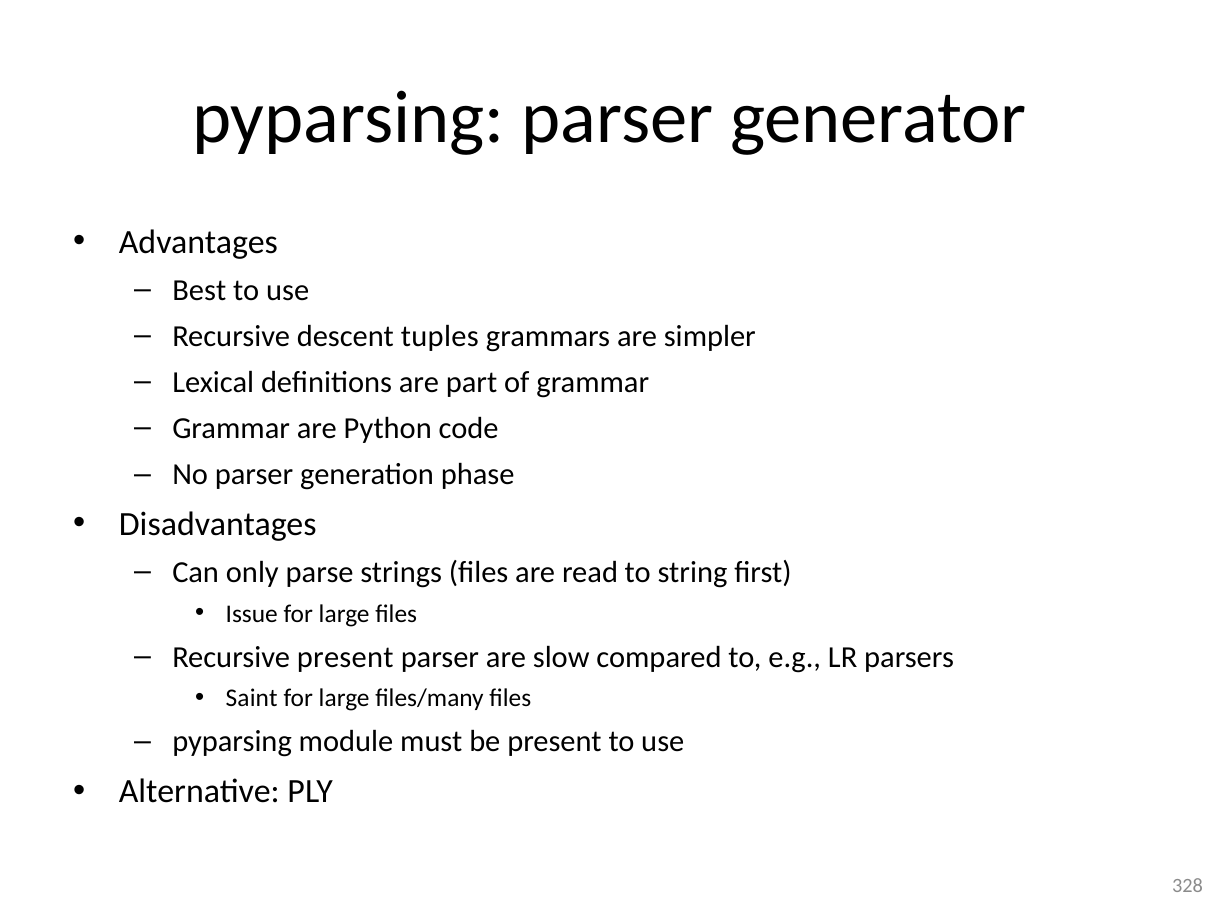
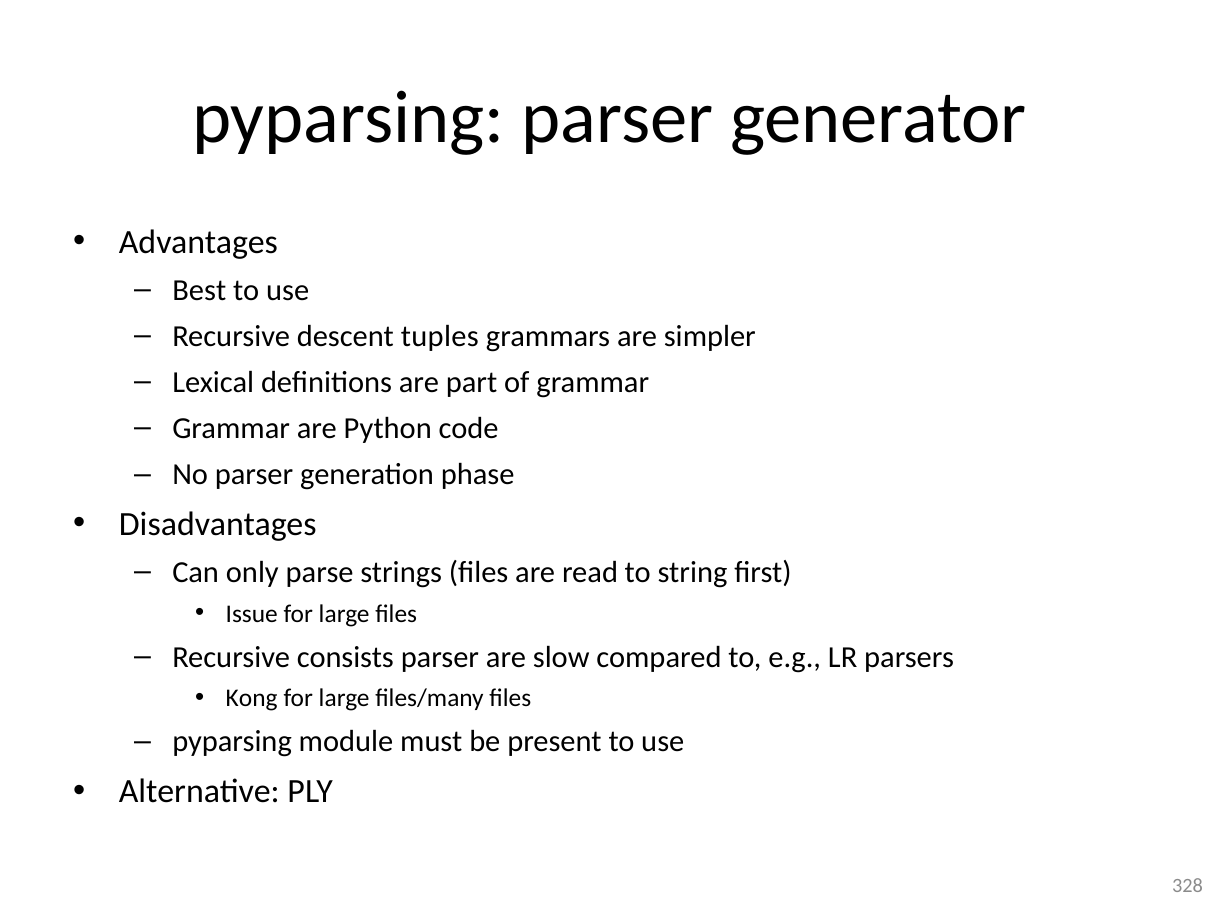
Recursive present: present -> consists (345, 657)
Saint: Saint -> Kong (252, 698)
